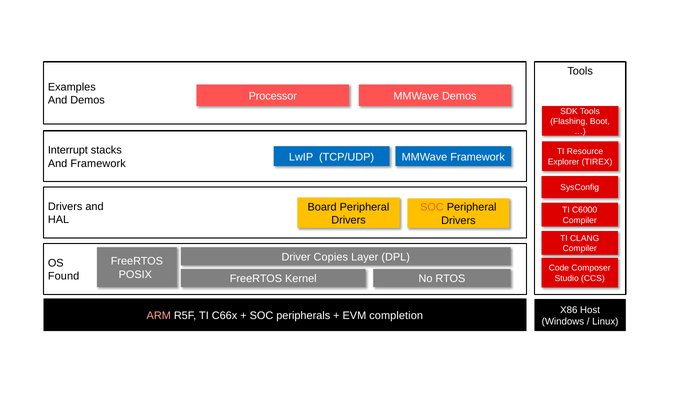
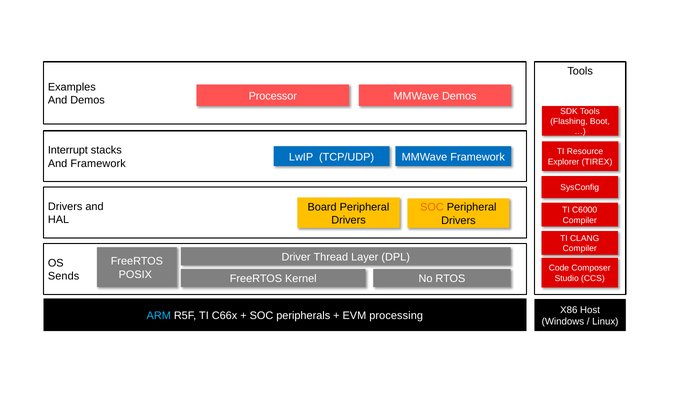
Copies: Copies -> Thread (331, 257)
Found: Found -> Sends (64, 276)
ARM colour: pink -> light blue (159, 315)
completion: completion -> processing (396, 315)
